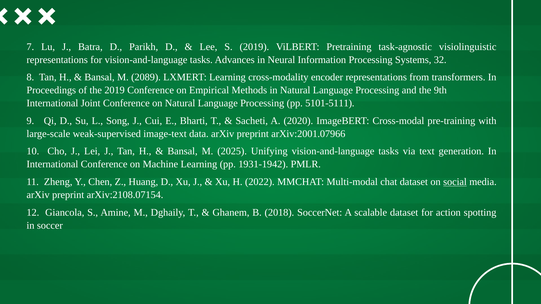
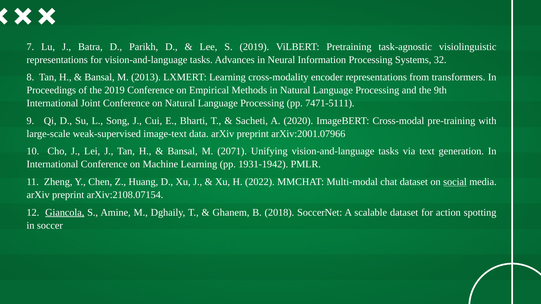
2089: 2089 -> 2013 (146, 77)
5101-5111: 5101-5111 -> 7471-5111 (330, 103)
2025: 2025 -> 2071 (232, 151)
Giancola underline: none -> present (65, 213)
